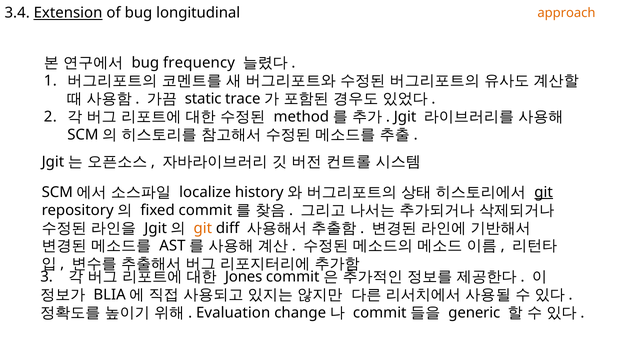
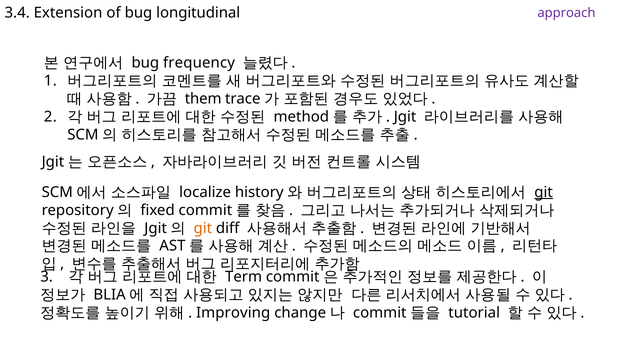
Extension underline: present -> none (68, 13)
approach colour: orange -> purple (566, 13)
static: static -> them (203, 99)
Jones: Jones -> Term (244, 277)
Evaluation: Evaluation -> Improving (233, 313)
generic: generic -> tutorial (474, 313)
